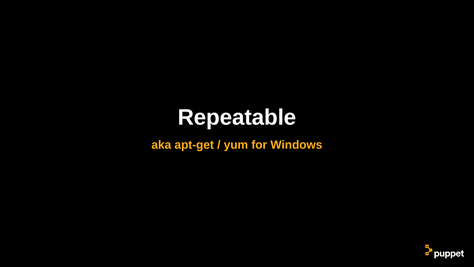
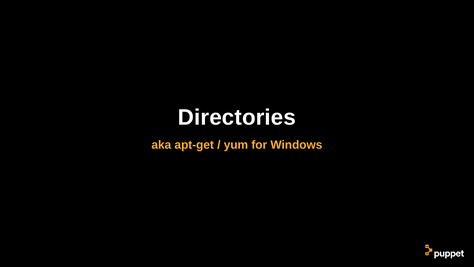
Repeatable: Repeatable -> Directories (237, 117)
